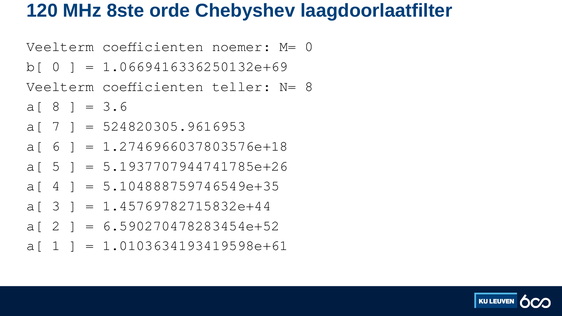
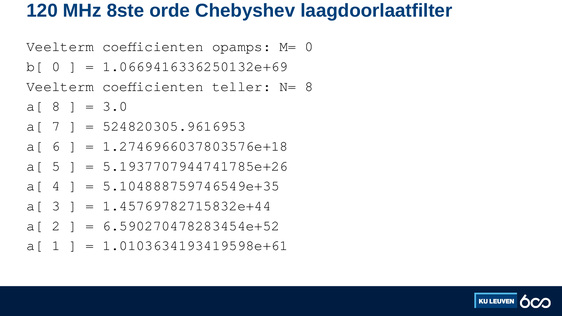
noemer: noemer -> opamps (242, 47)
3.6: 3.6 -> 3.0 (115, 106)
